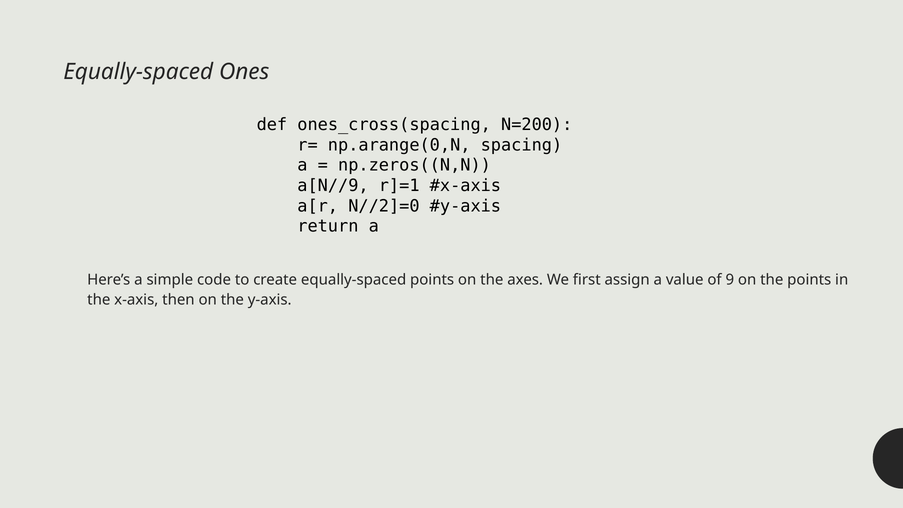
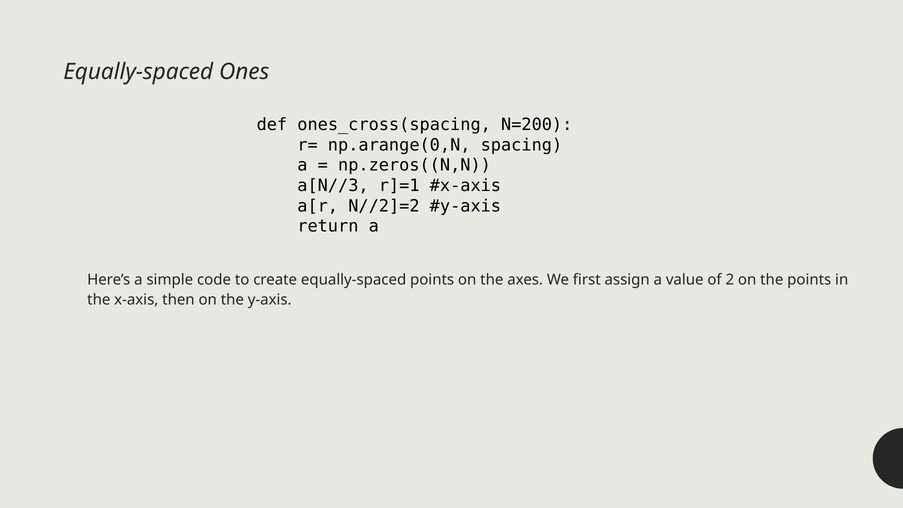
a[N//9: a[N//9 -> a[N//3 (333, 186)
N//2]=0: N//2]=0 -> N//2]=2 (384, 206)
9: 9 -> 2 (730, 280)
